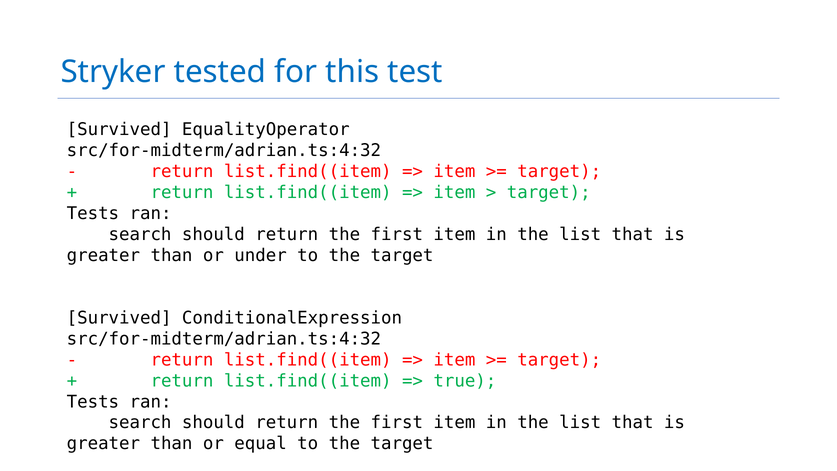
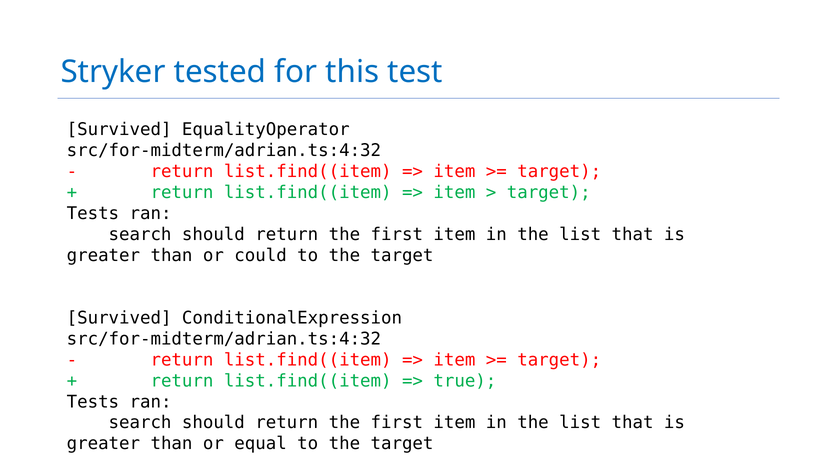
under: under -> could (261, 255)
